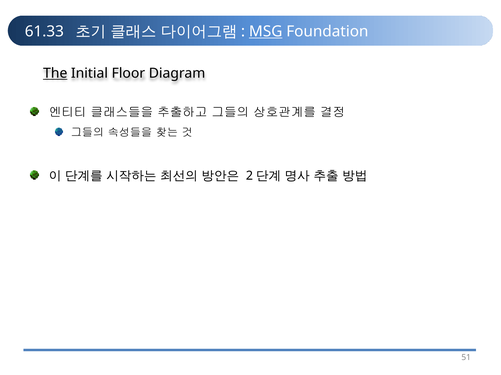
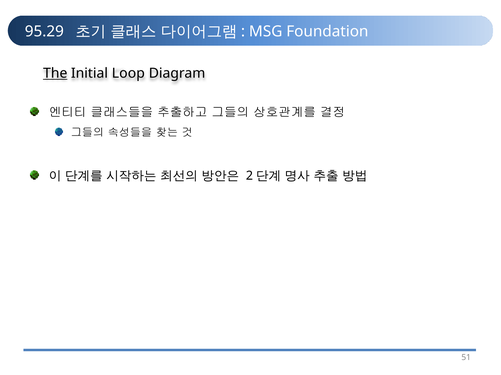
61.33: 61.33 -> 95.29 (44, 31)
MSG underline: present -> none (266, 31)
Floor: Floor -> Loop (128, 73)
